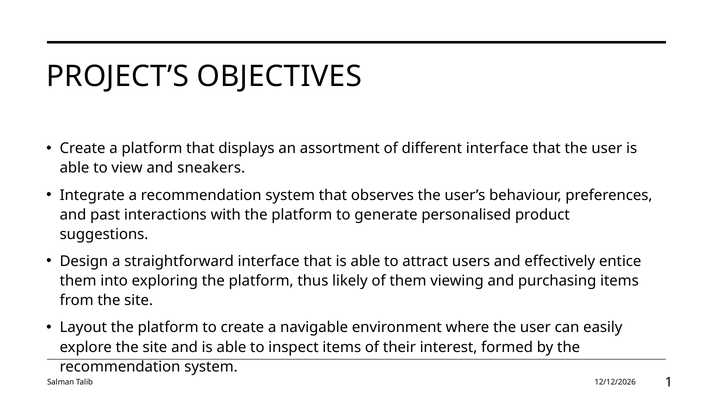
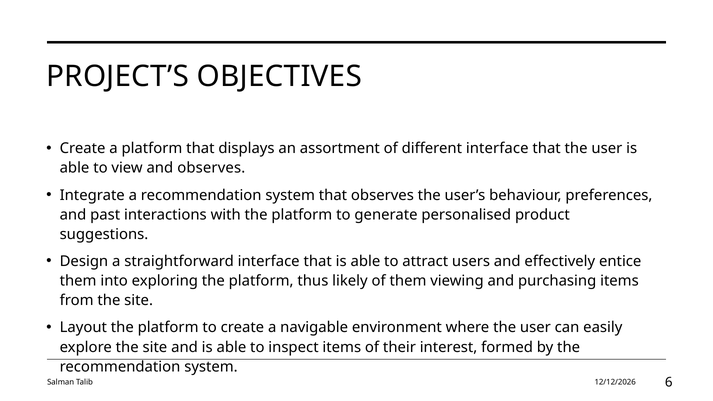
and sneakers: sneakers -> observes (211, 168)
1: 1 -> 6 (669, 382)
